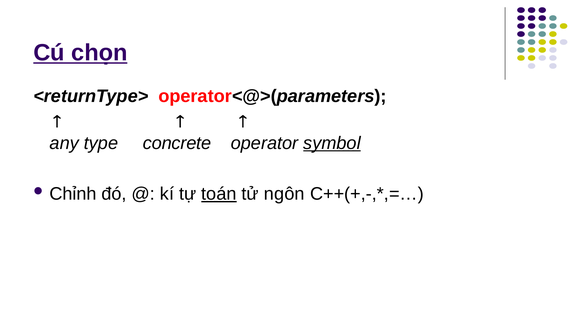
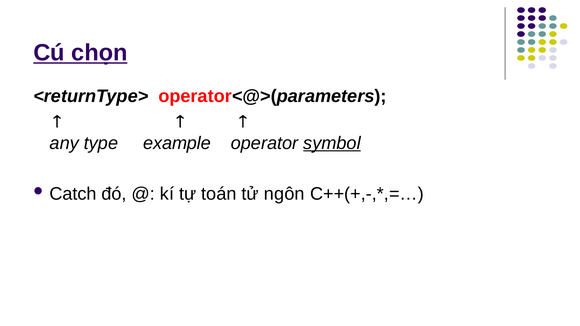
concrete: concrete -> example (177, 143)
Chỉnh: Chỉnh -> Catch (73, 194)
toán underline: present -> none (219, 194)
